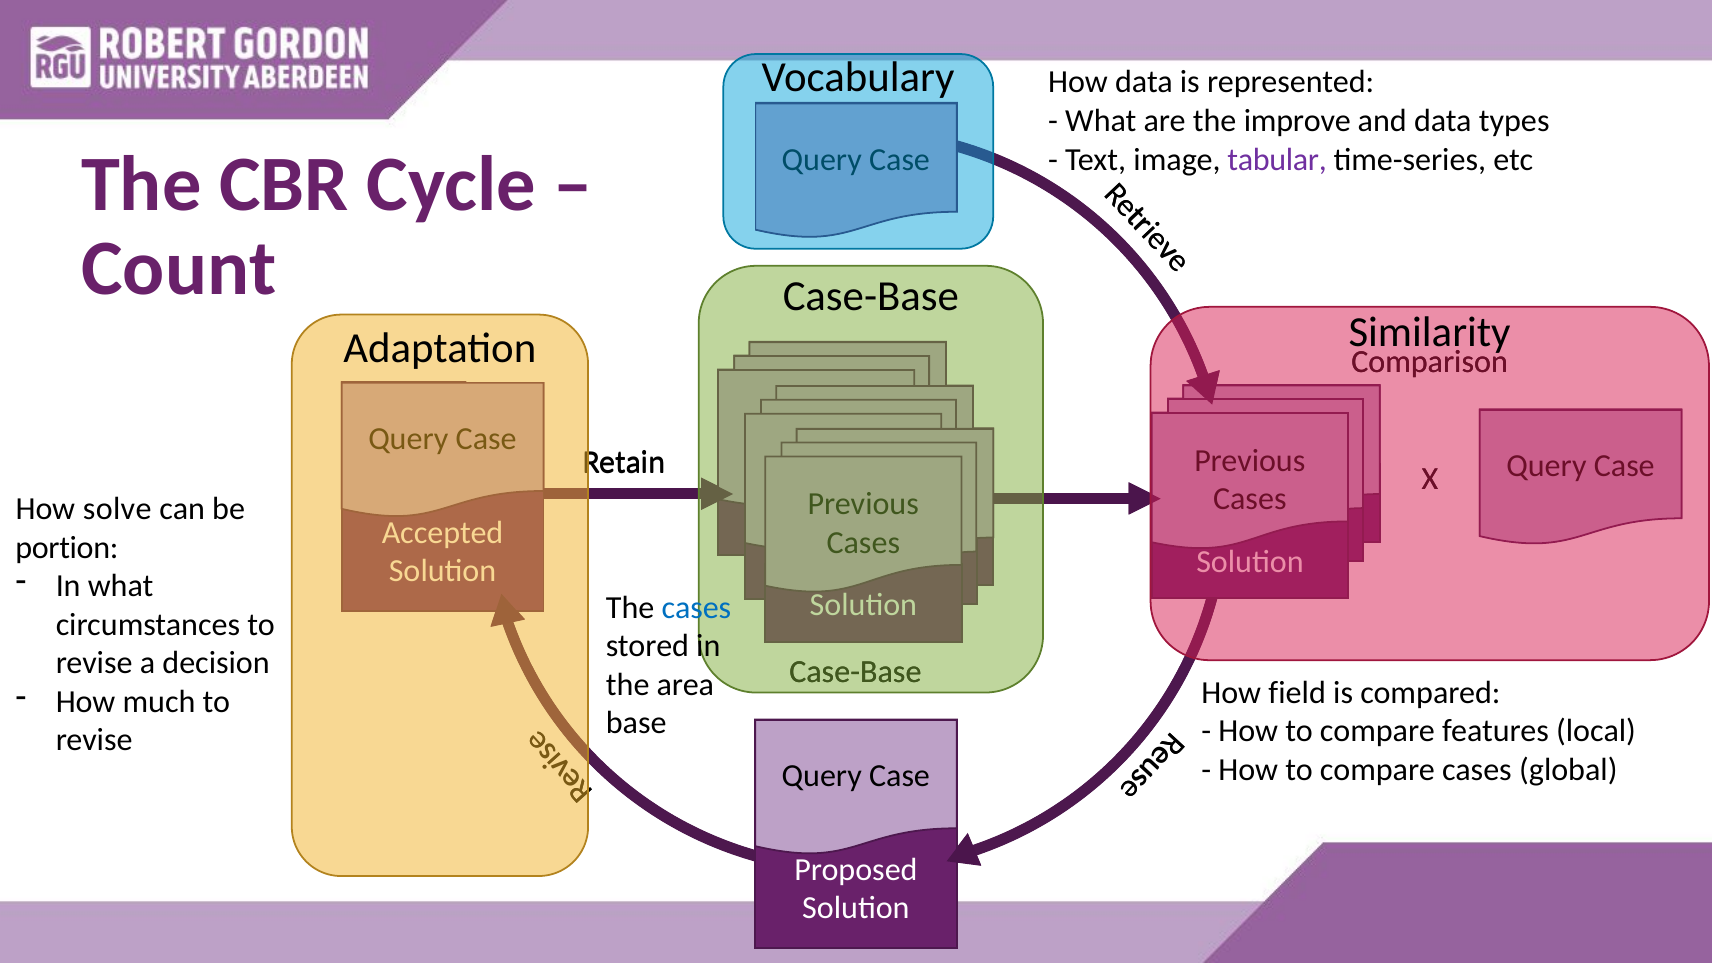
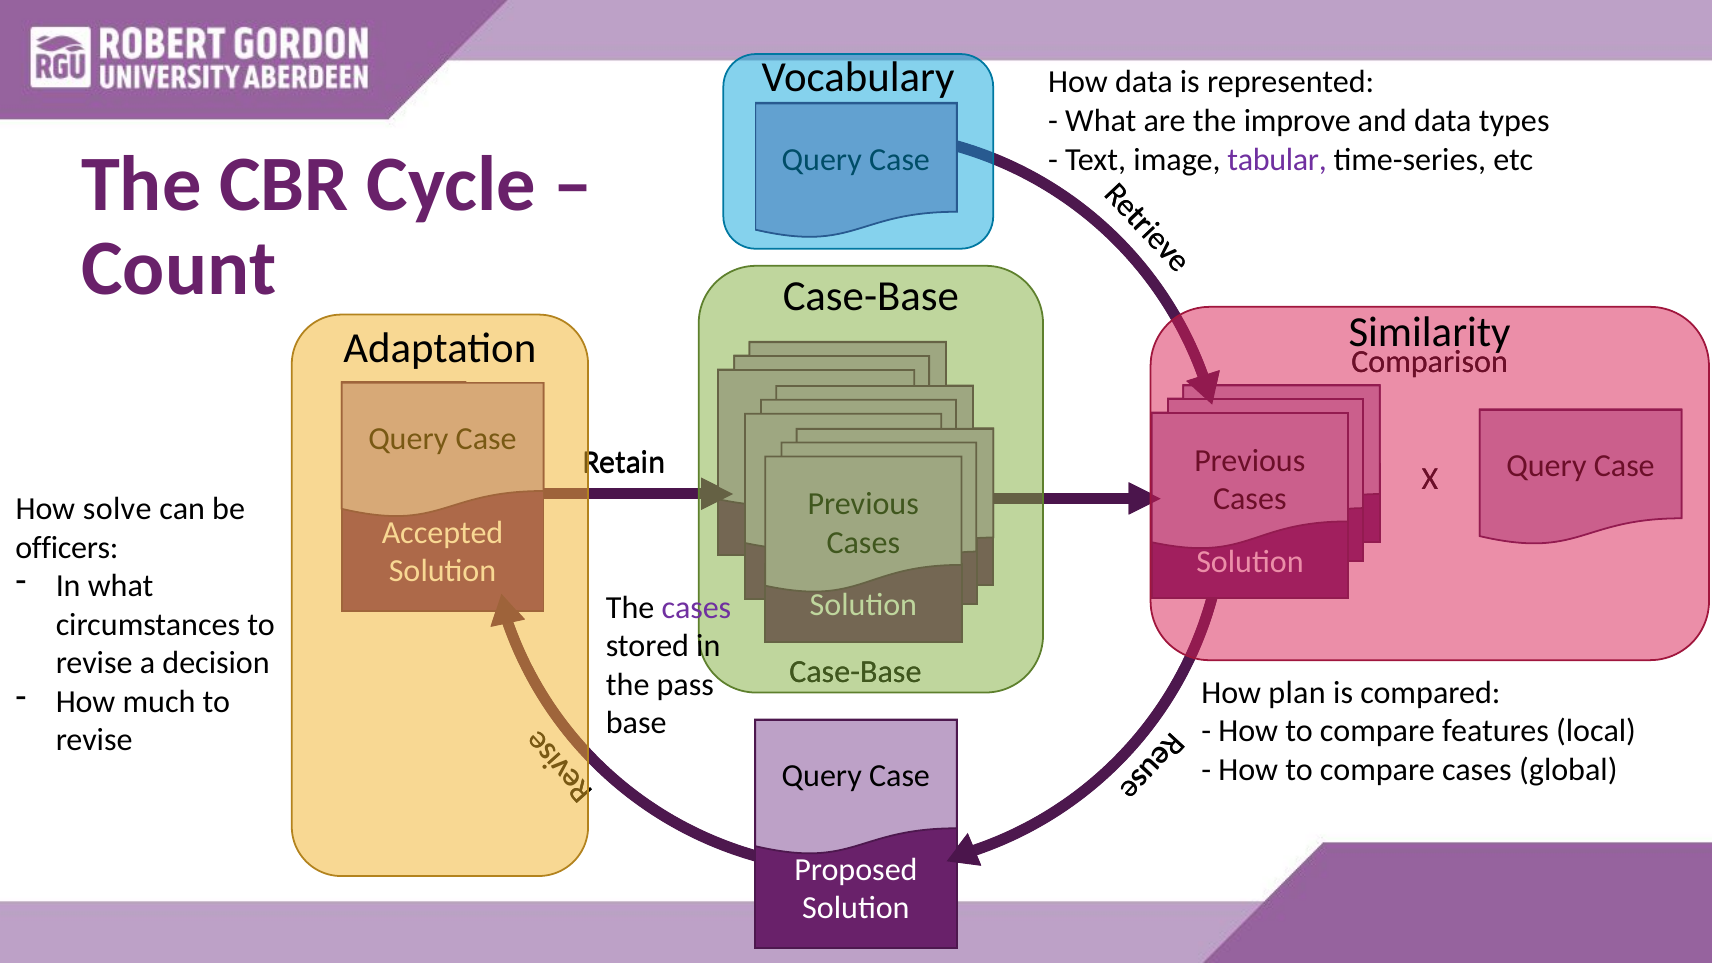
portion: portion -> officers (67, 548)
cases colour: blue -> purple (696, 608)
area: area -> pass (685, 685)
field: field -> plan (1297, 693)
